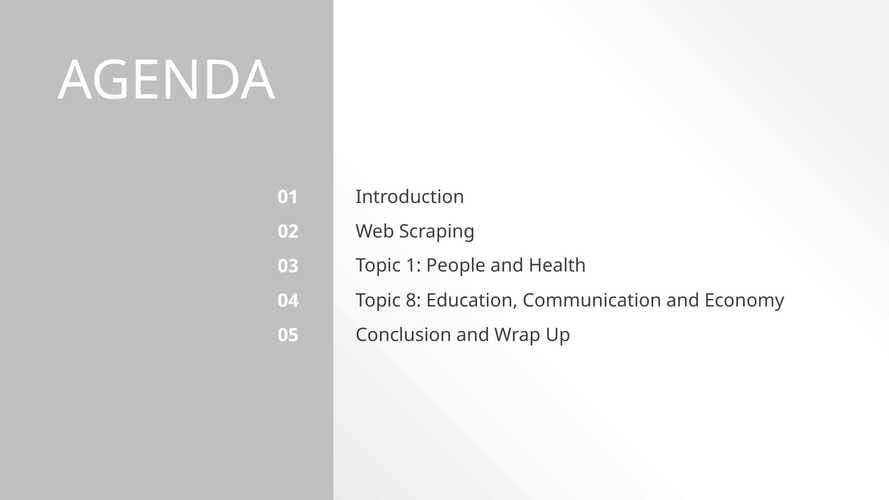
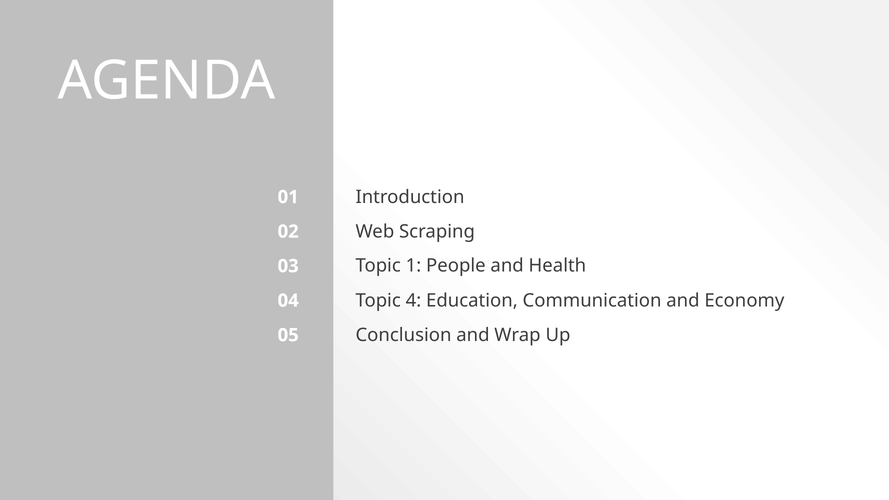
8: 8 -> 4 (413, 301)
